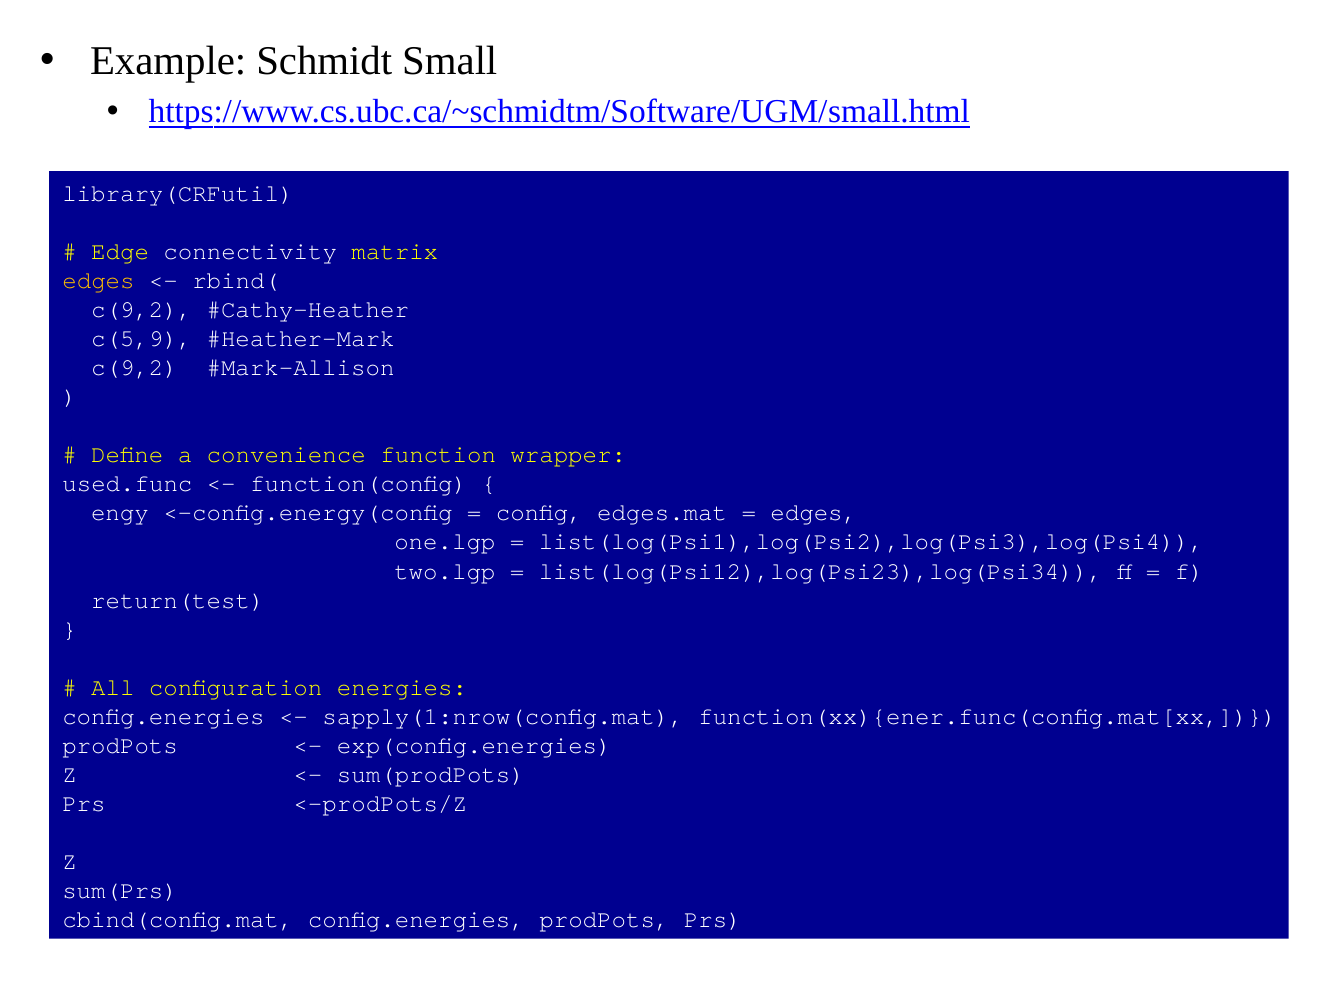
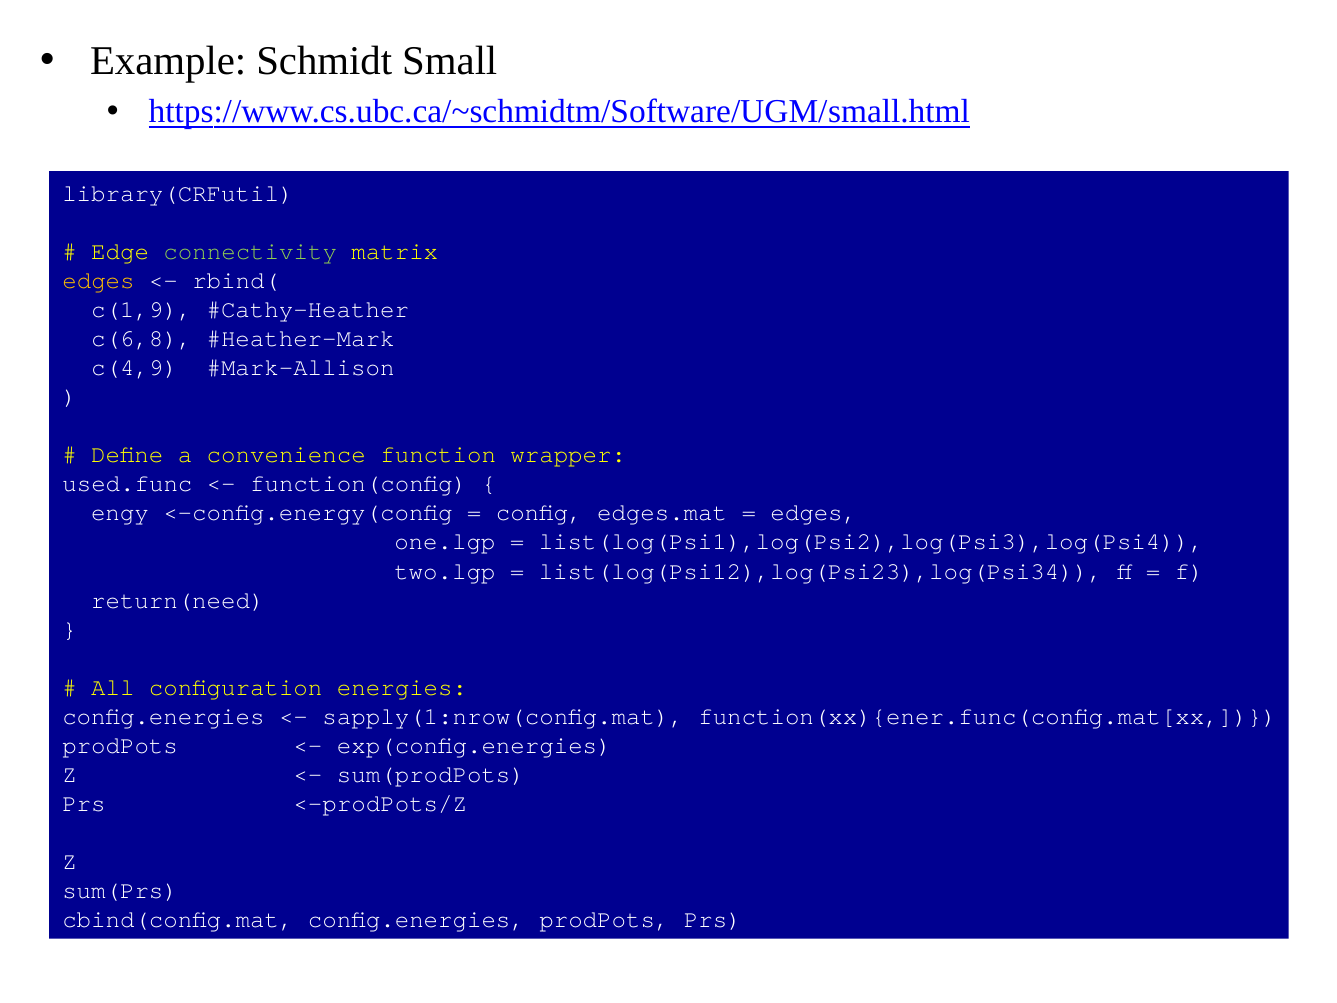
connectivity colour: white -> light green (250, 252)
c(9,2: c(9,2 -> c(1,9 (142, 310)
c(5,9: c(5,9 -> c(6,8 (142, 339)
c(9,2: c(9,2 -> c(4,9 (135, 368)
return(test: return(test -> return(need (178, 600)
